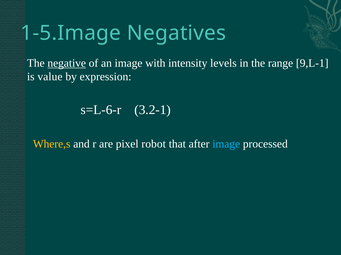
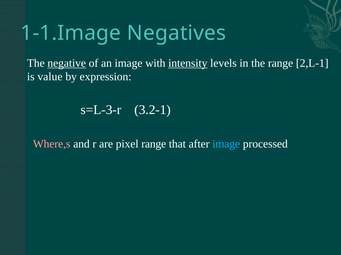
1-5.Image: 1-5.Image -> 1-1.Image (71, 33)
intensity underline: none -> present (188, 63)
9,L-1: 9,L-1 -> 2,L-1 (312, 63)
s=L-6-r: s=L-6-r -> s=L-3-r (101, 110)
Where,s colour: yellow -> pink (52, 144)
pixel robot: robot -> range (154, 144)
